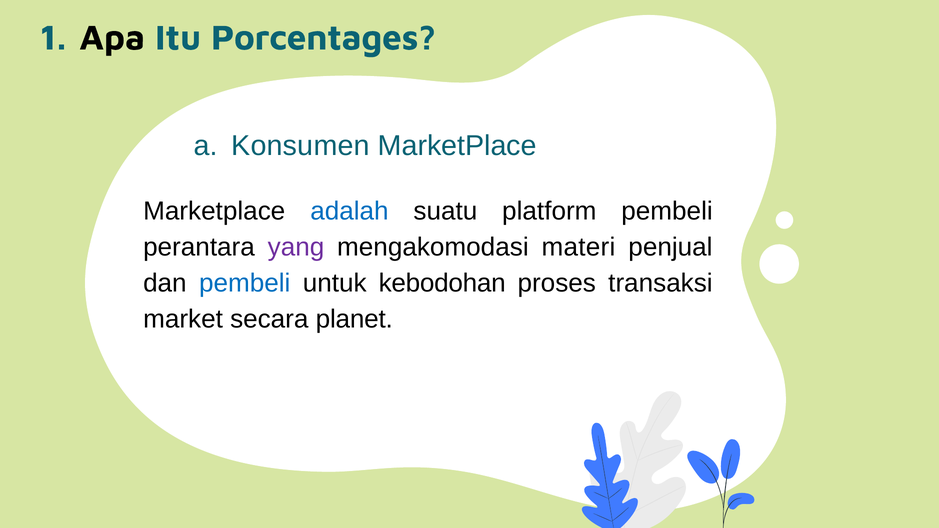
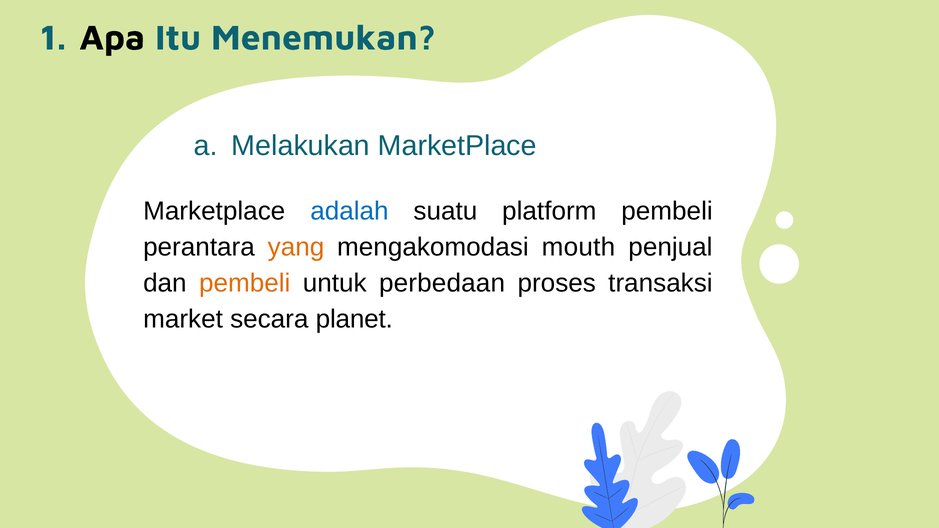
Porcentages: Porcentages -> Menemukan (323, 38)
Konsumen: Konsumen -> Melakukan (301, 146)
yang colour: purple -> orange (296, 247)
materi: materi -> mouth (578, 247)
pembeli colour: blue -> orange (245, 283)
kebodohan: kebodohan -> perbedaan (442, 283)
